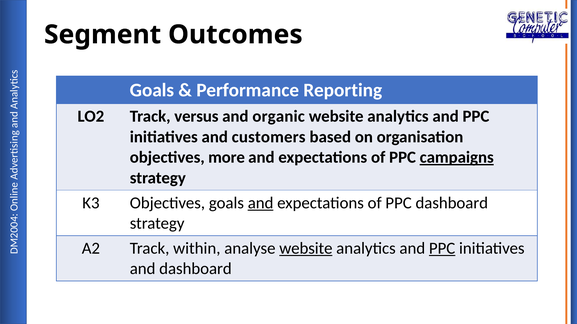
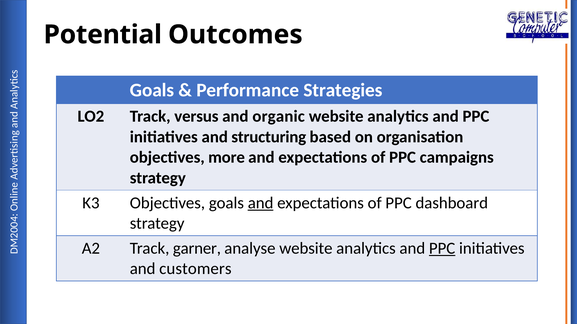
Segment: Segment -> Potential (103, 35)
Reporting: Reporting -> Strategies (343, 90)
customers: customers -> structuring (269, 137)
campaigns underline: present -> none (457, 158)
within: within -> garner (197, 249)
website underline: present -> none (306, 249)
and dashboard: dashboard -> customers (195, 269)
